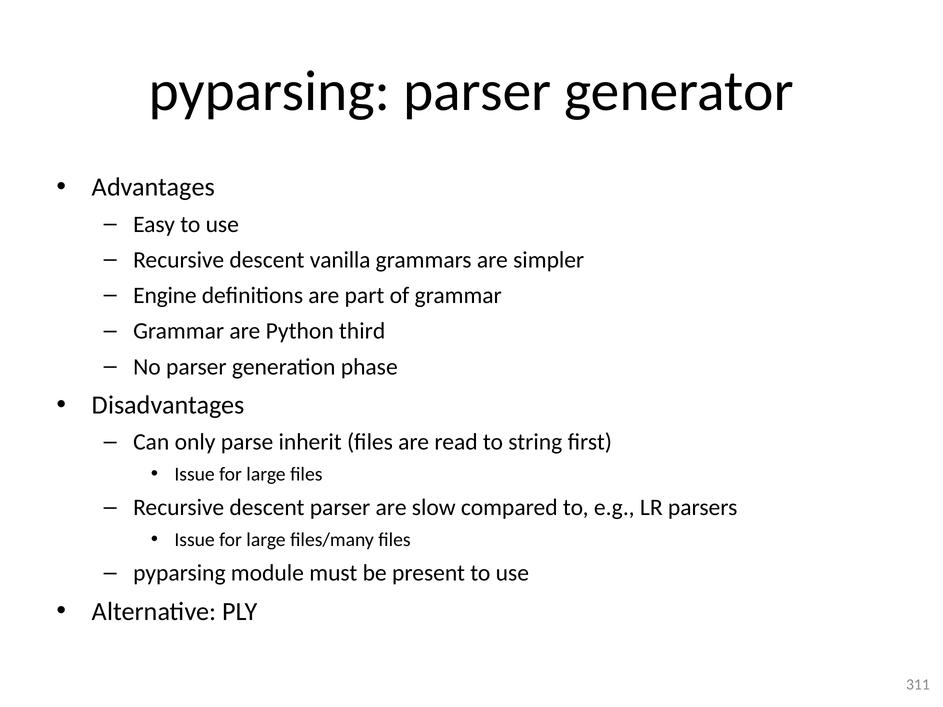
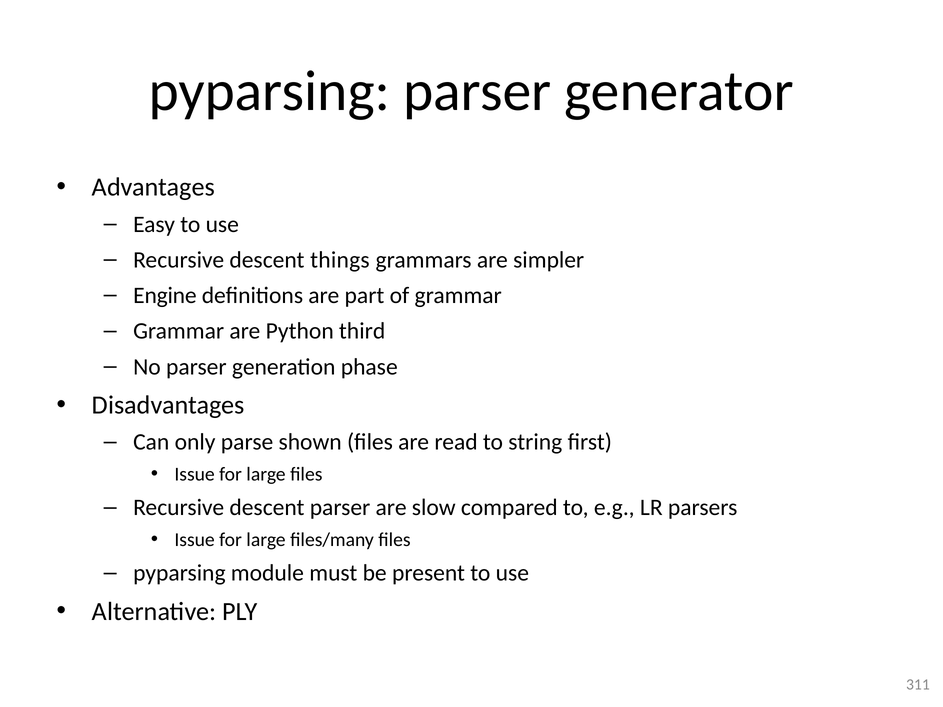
vanilla: vanilla -> things (340, 260)
inherit: inherit -> shown (310, 442)
